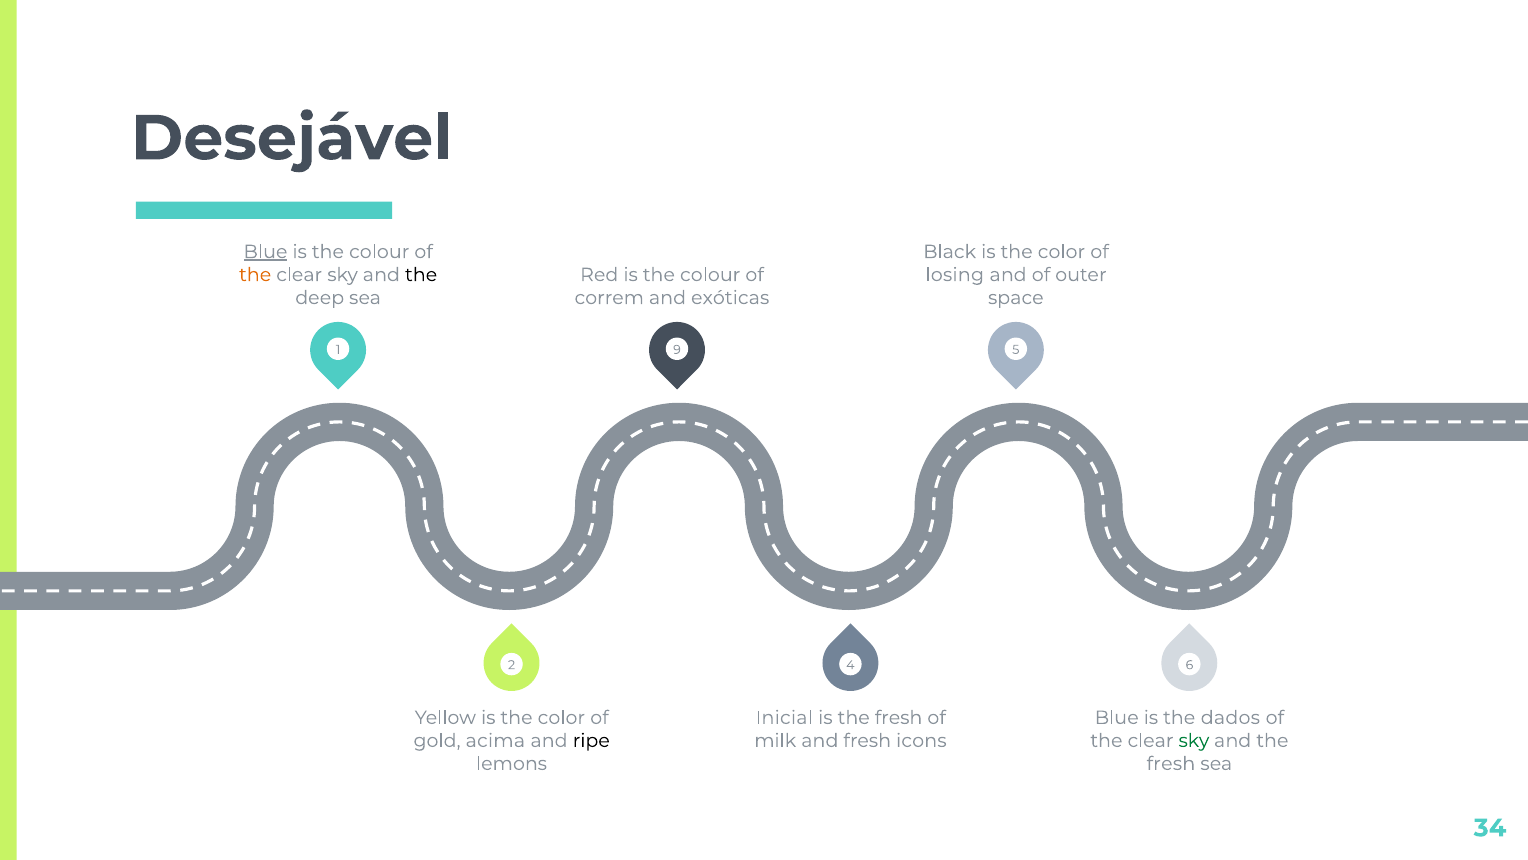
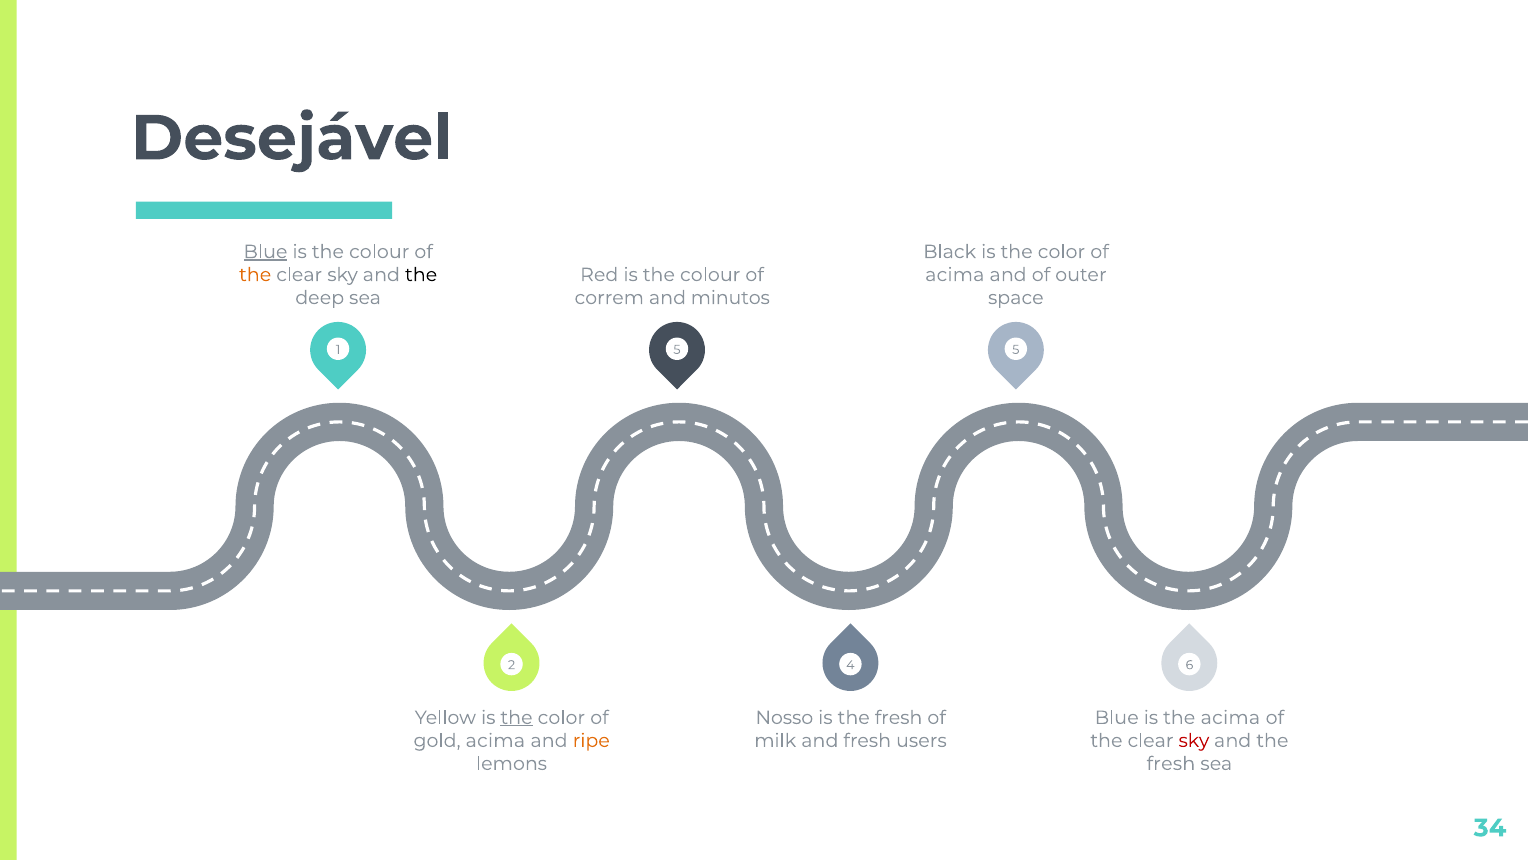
losing: losing -> acima (955, 275)
exóticas: exóticas -> minutos (730, 298)
1 9: 9 -> 5 (677, 349)
the underline: none -> present (517, 717)
Inicial: Inicial -> Nosso (784, 717)
the dados: dados -> acima (1230, 717)
ripe colour: black -> orange (591, 740)
icons: icons -> users (921, 740)
sky colour: green -> red (1194, 740)
